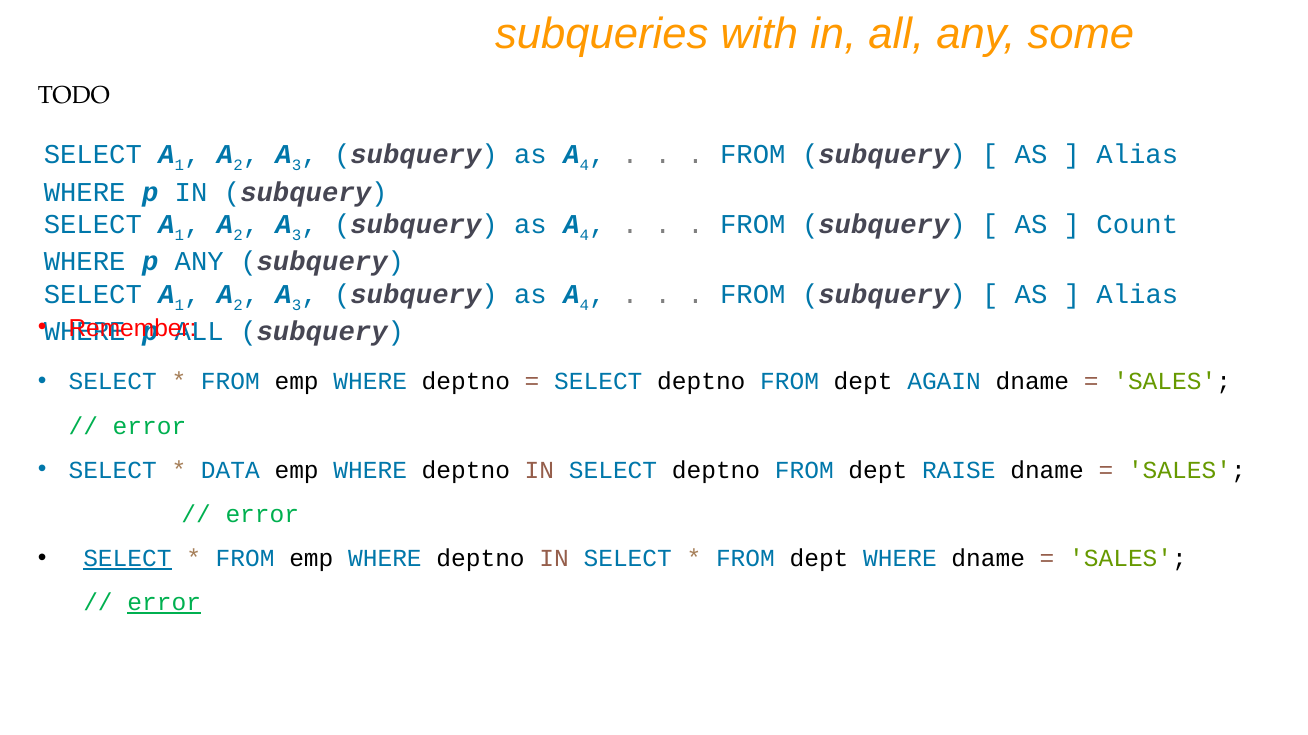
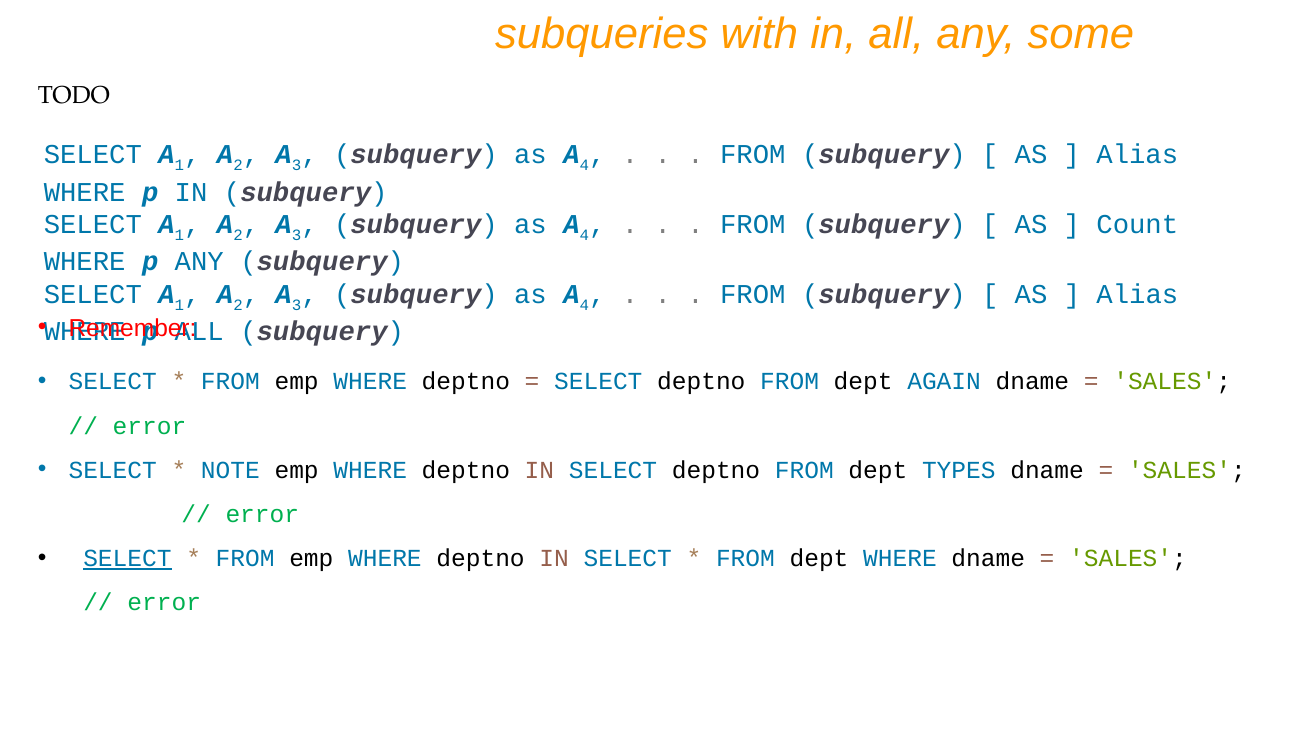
DATA: DATA -> NOTE (230, 471)
RAISE: RAISE -> TYPES (959, 471)
error underline: present -> none (164, 603)
